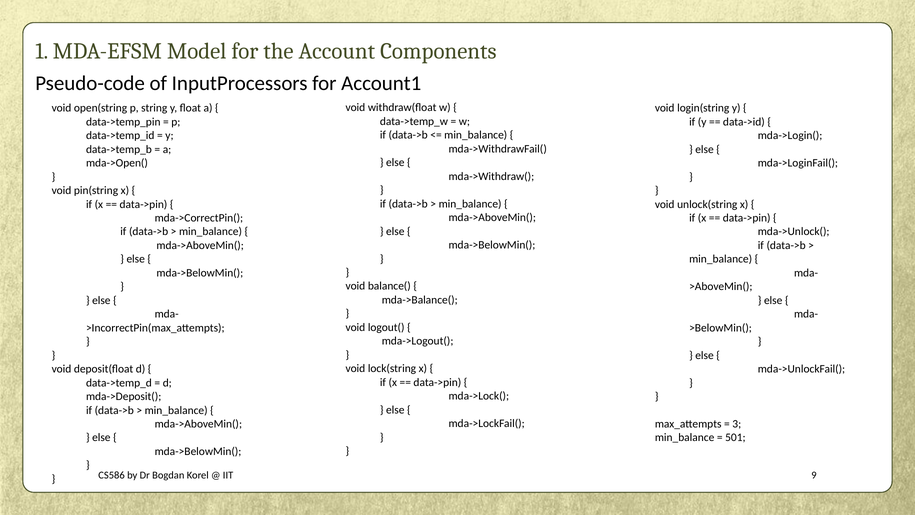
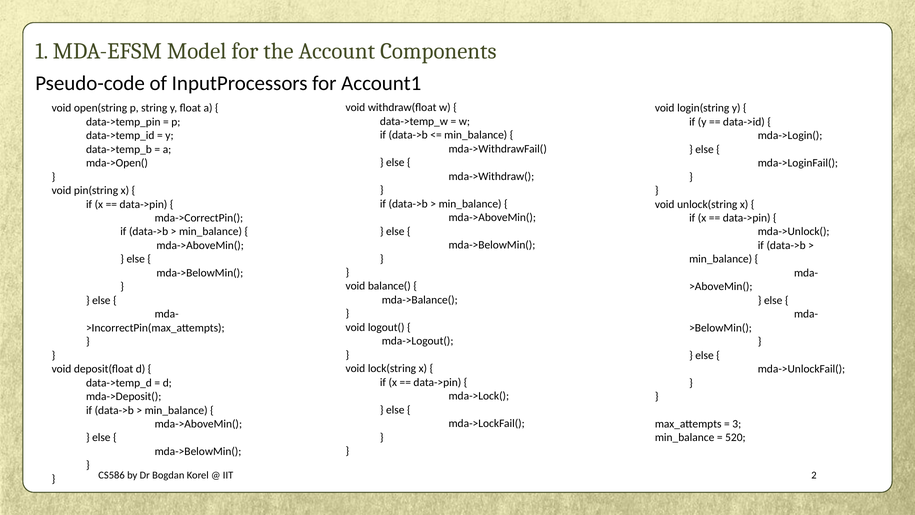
501: 501 -> 520 (735, 438)
9: 9 -> 2 (814, 475)
